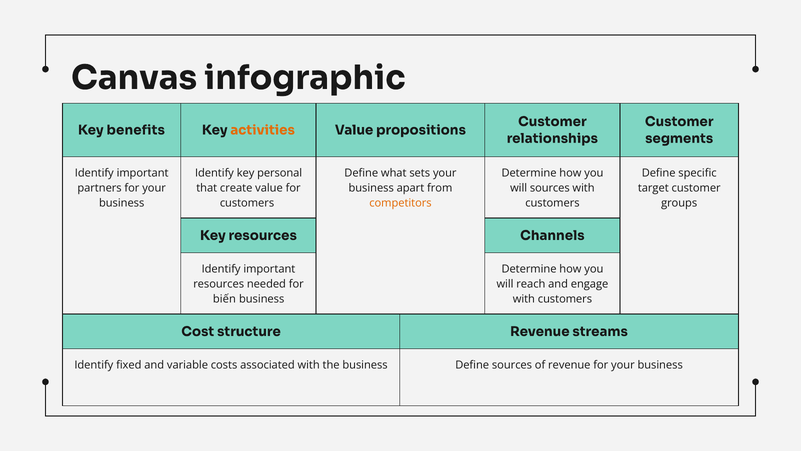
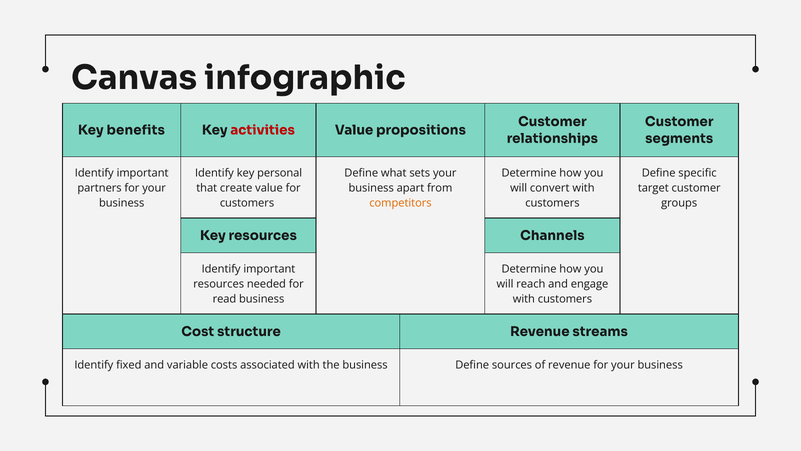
activities colour: orange -> red (263, 130)
will sources: sources -> convert (550, 188)
biến: biến -> read (224, 299)
